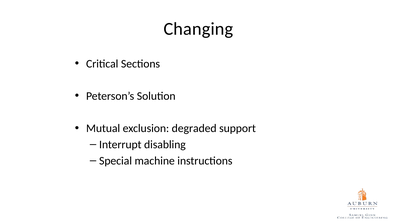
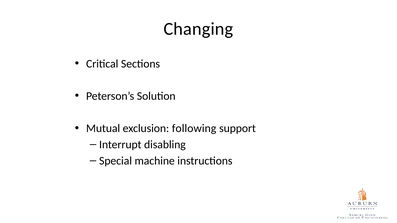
degraded: degraded -> following (194, 129)
